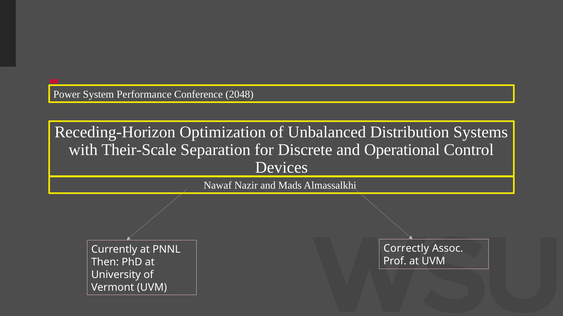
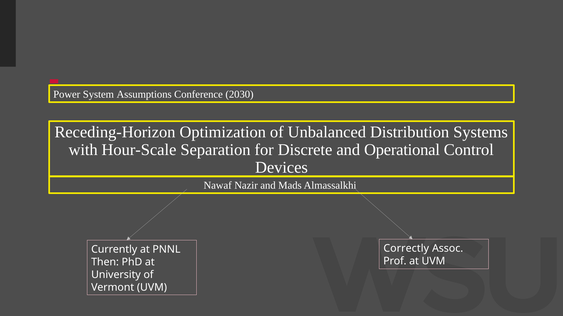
Performance: Performance -> Assumptions (144, 95)
2048: 2048 -> 2030 (240, 95)
Their-Scale: Their-Scale -> Hour-Scale (139, 150)
